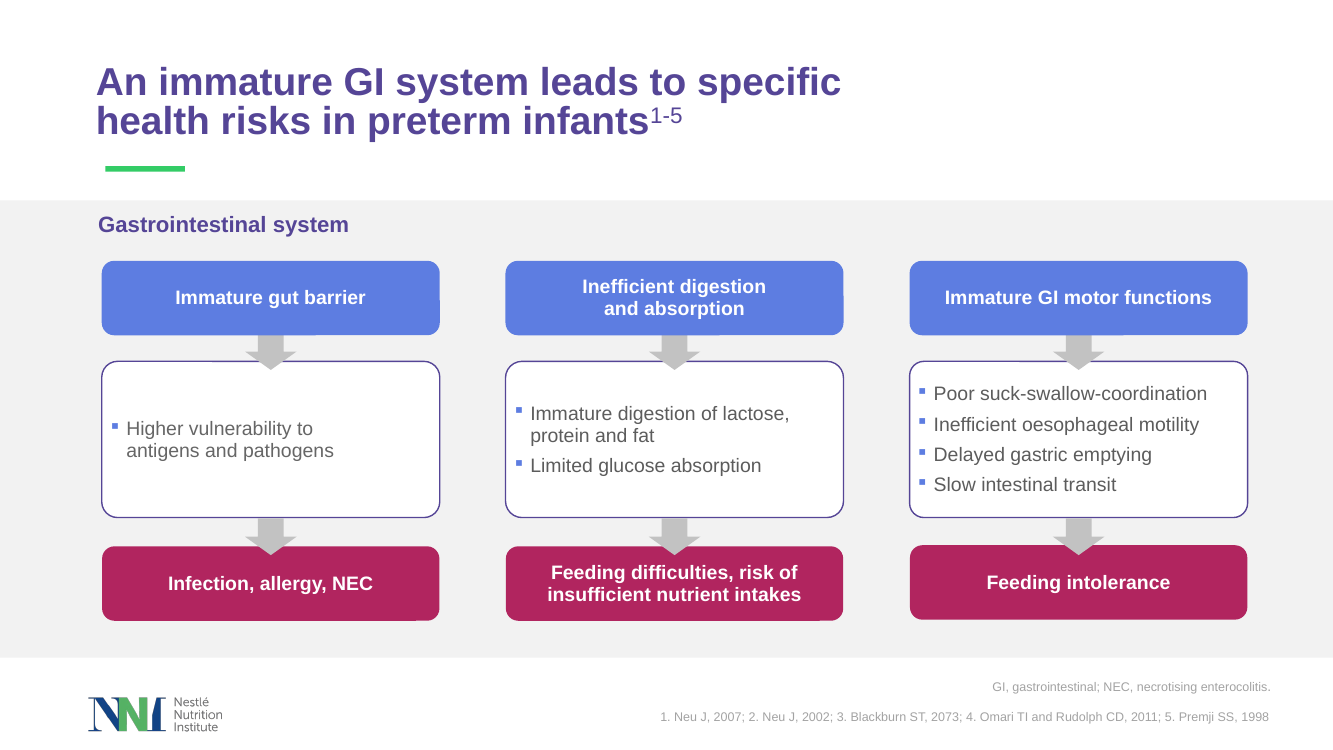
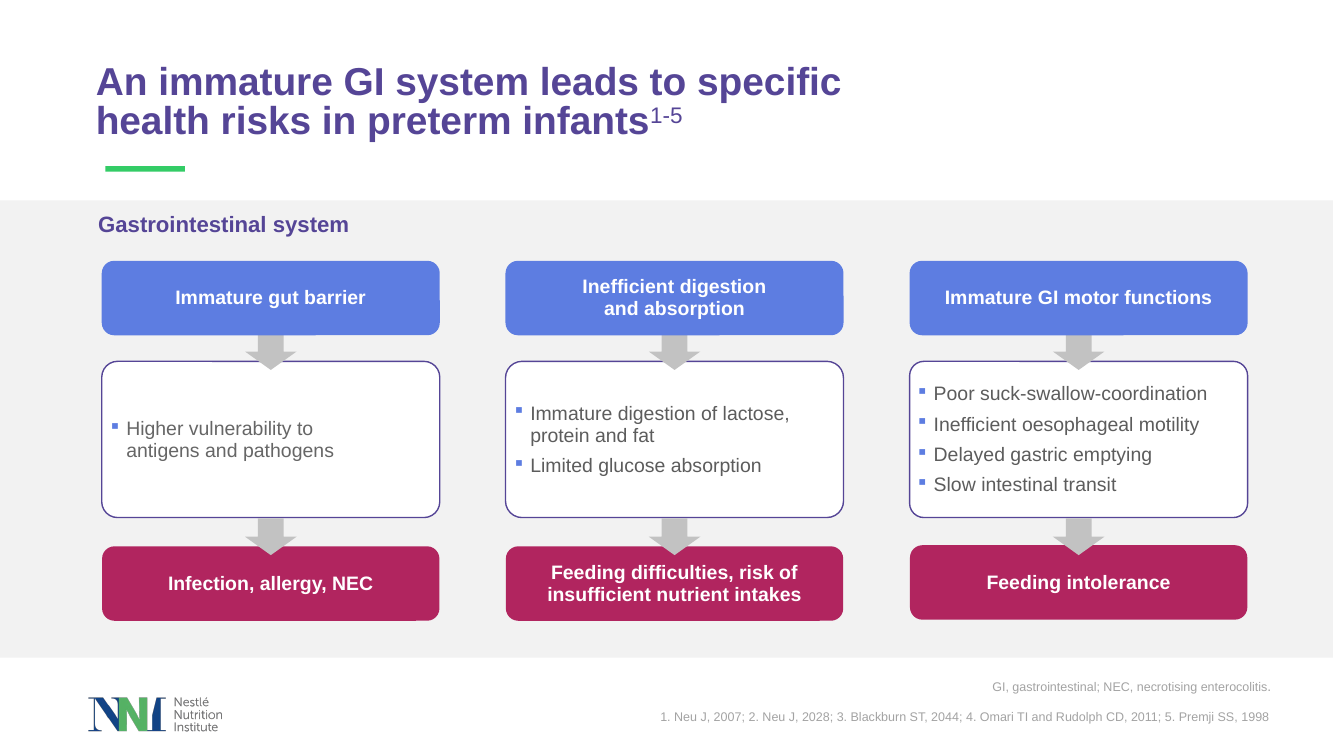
2002: 2002 -> 2028 (818, 717)
2073: 2073 -> 2044 (947, 717)
